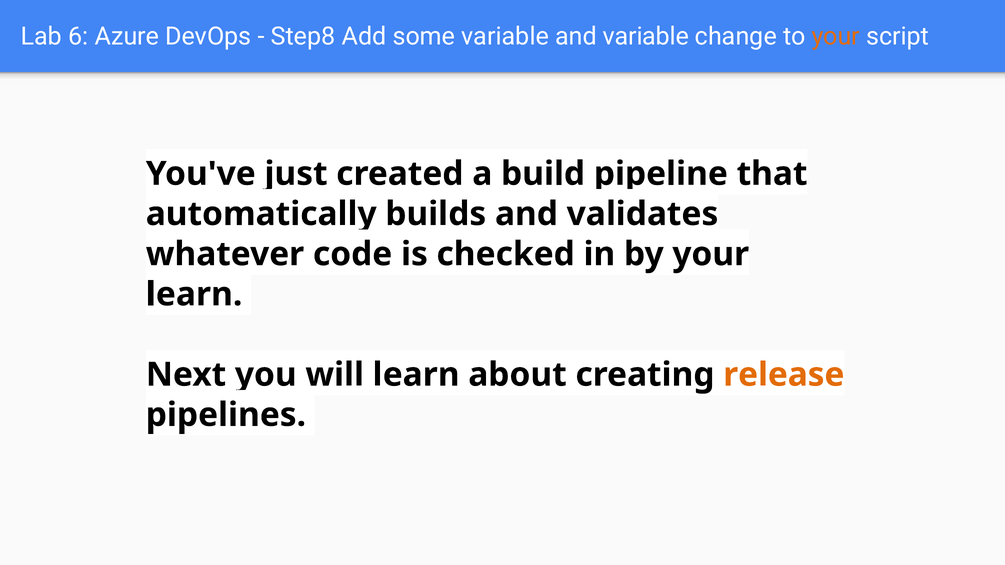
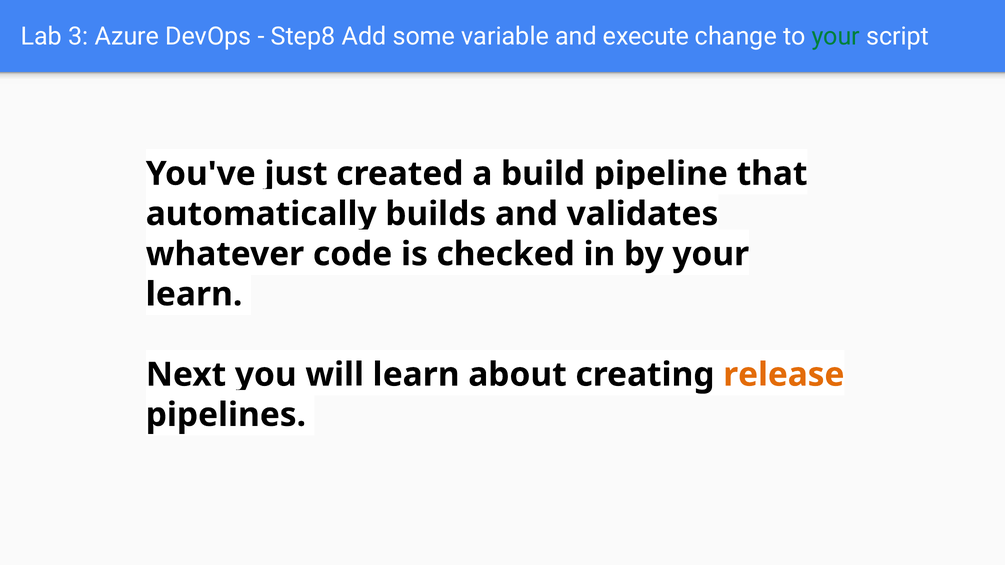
6: 6 -> 3 (78, 37)
and variable: variable -> execute (646, 37)
your colour: orange -> green (836, 37)
